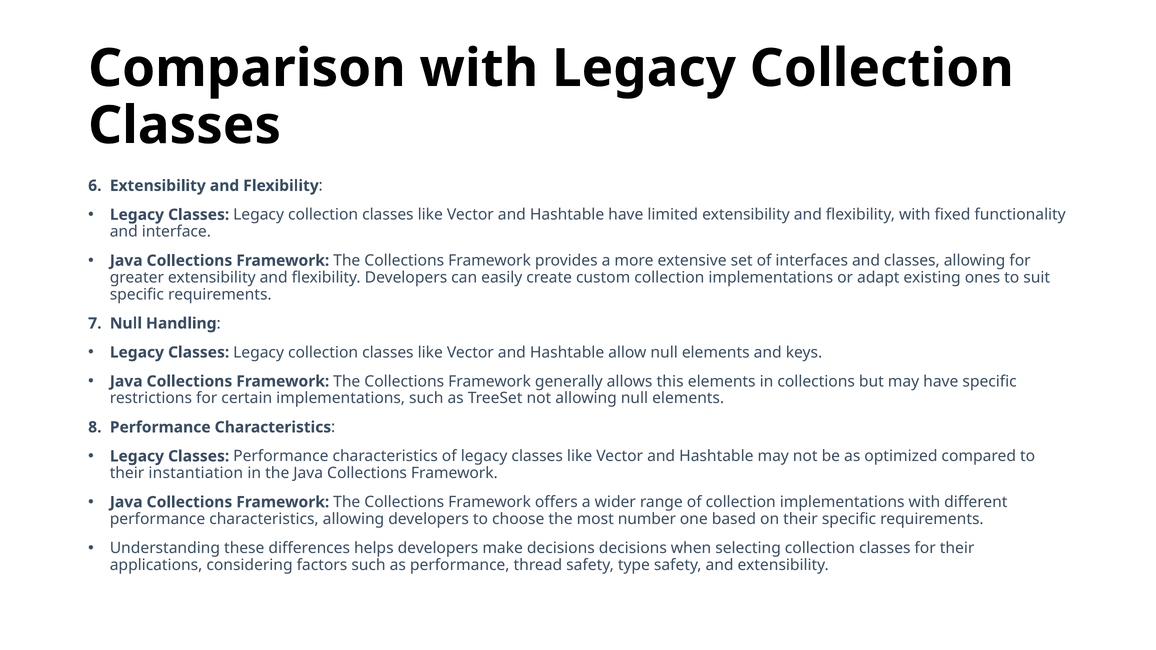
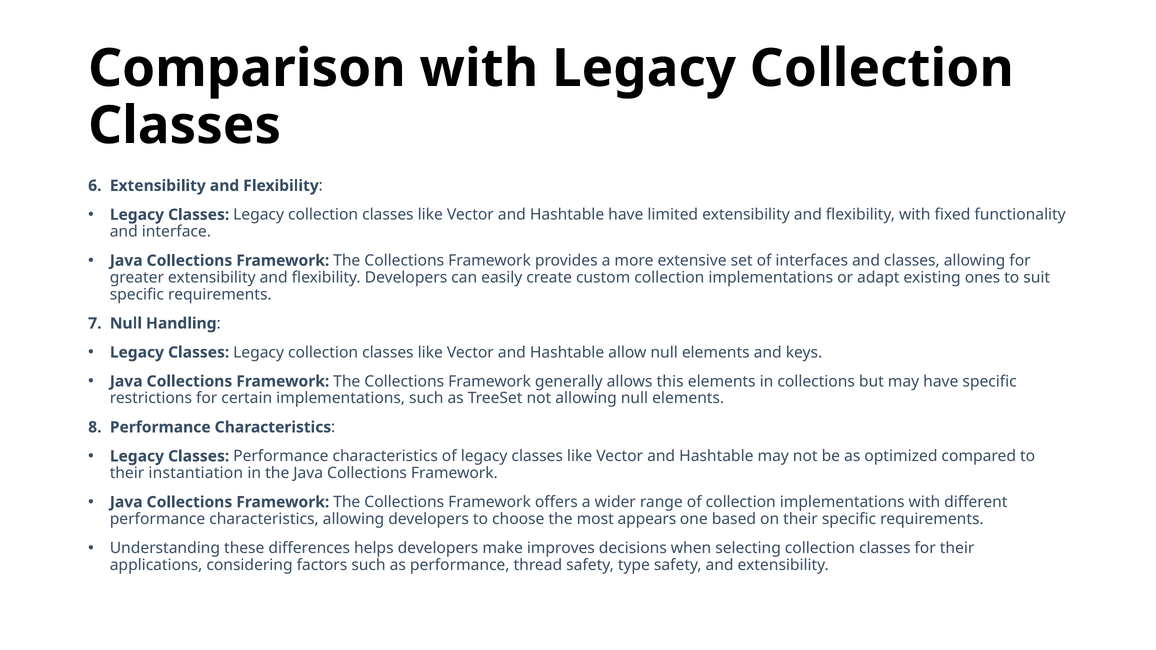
number: number -> appears (647, 519)
make decisions: decisions -> improves (561, 548)
